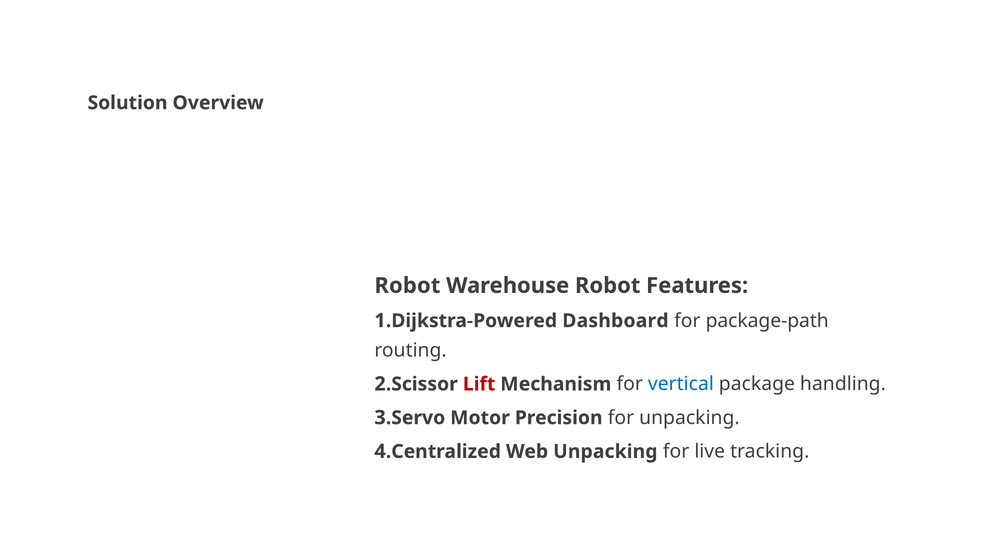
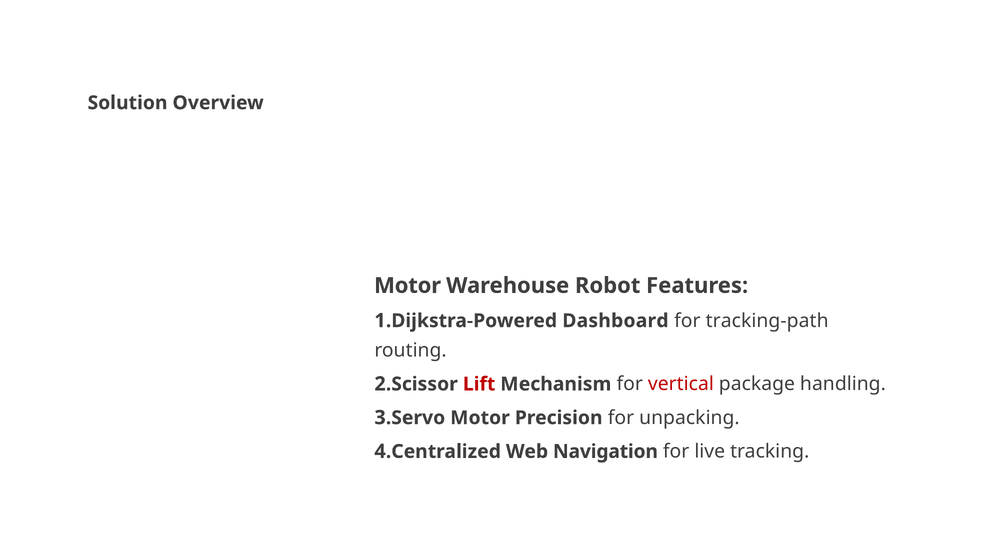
Robot: Robot -> Motor (408, 286)
package-path: package-path -> tracking-path (767, 321)
vertical colour: blue -> red (681, 384)
Web Unpacking: Unpacking -> Navigation (605, 452)
